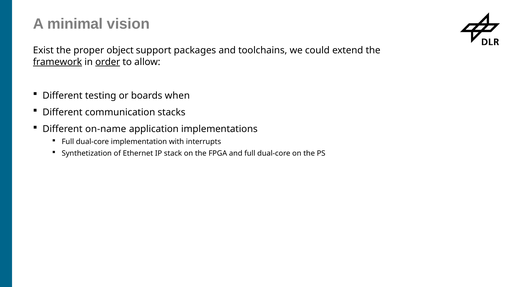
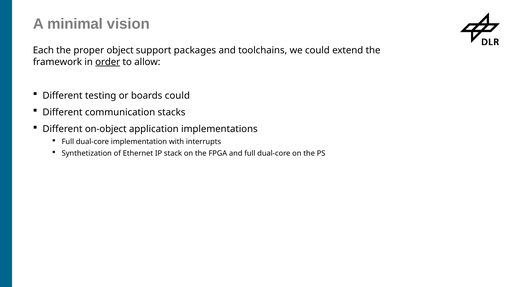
Exist: Exist -> Each (43, 51)
framework underline: present -> none (57, 62)
boards when: when -> could (177, 96)
on-name: on-name -> on-object (106, 129)
